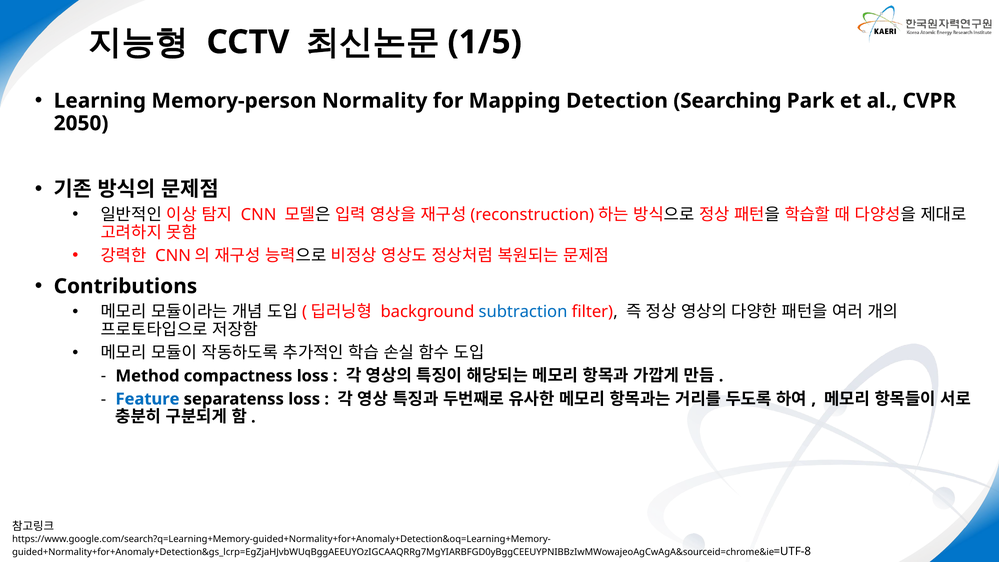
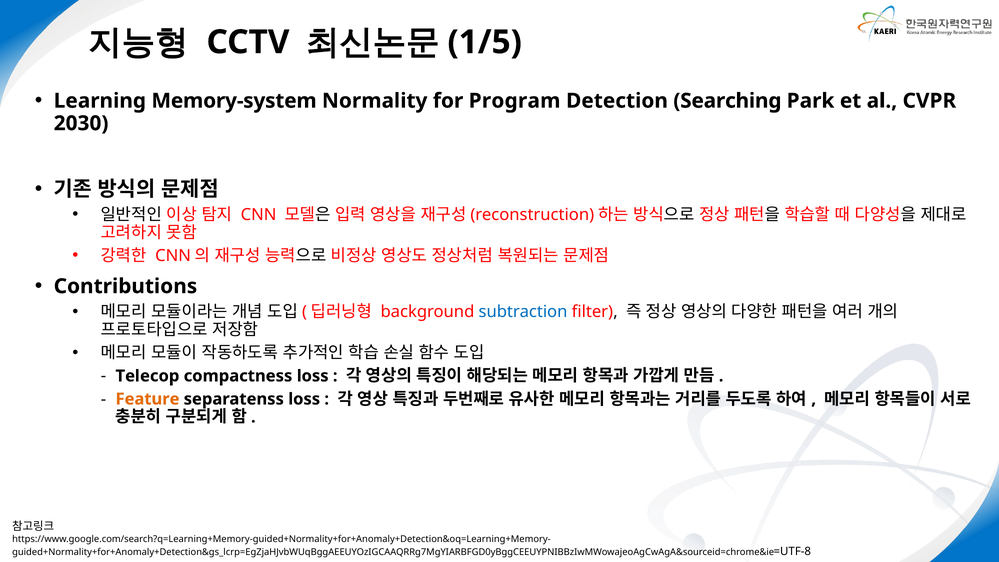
Memory-person: Memory-person -> Memory-system (234, 101)
Mapping: Mapping -> Program (515, 101)
2050: 2050 -> 2030 (81, 123)
Method: Method -> Telecop (147, 376)
Feature colour: blue -> orange (147, 399)
